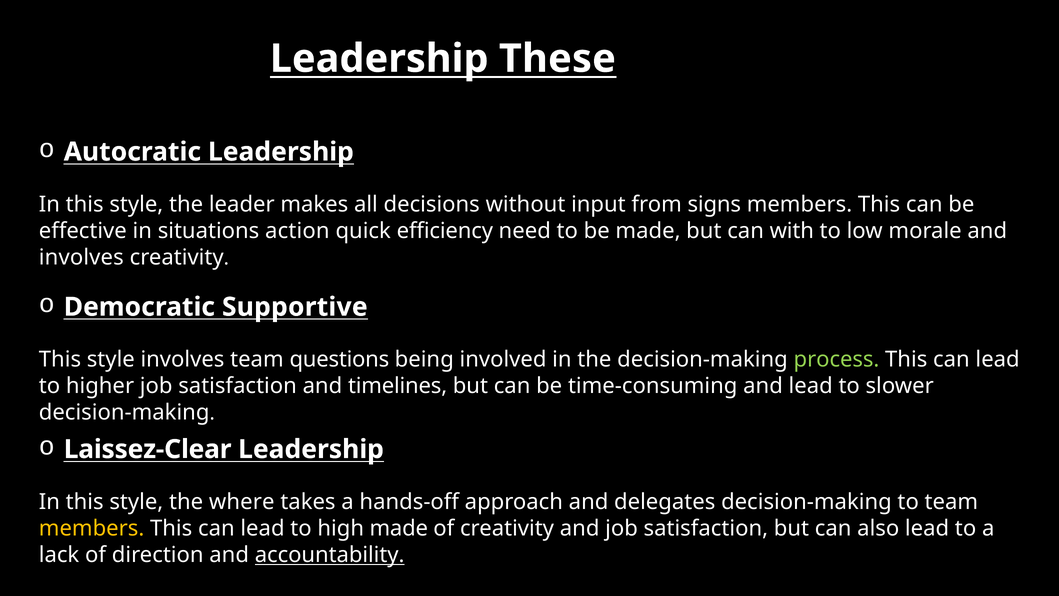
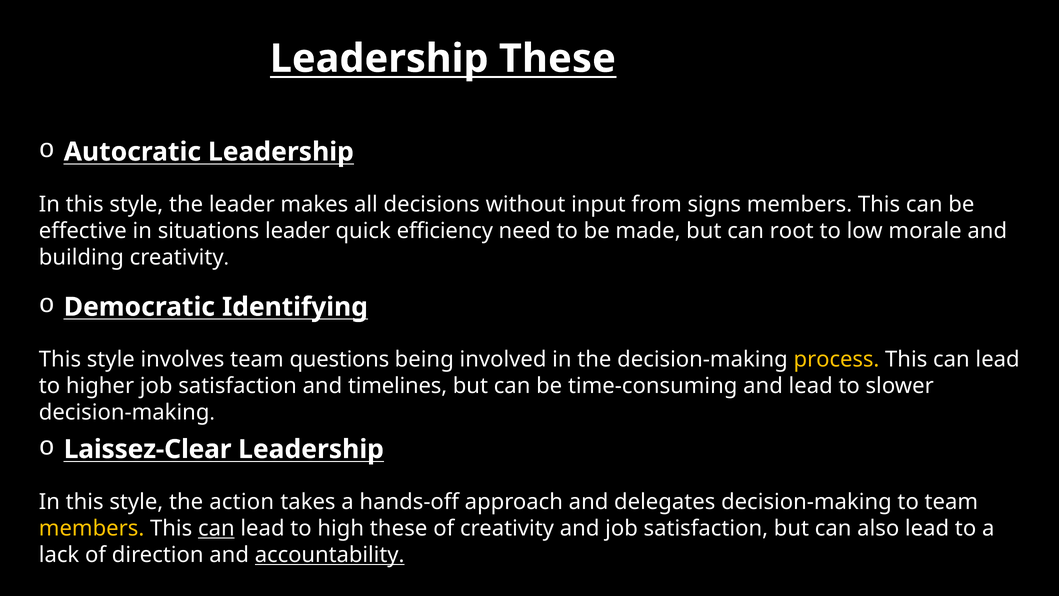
situations action: action -> leader (298, 231)
with: with -> root (792, 231)
involves: involves -> building (81, 257)
Supportive: Supportive -> Identifying (295, 307)
process colour: light green -> yellow (837, 359)
where: where -> action (242, 502)
can underline: none -> present (216, 528)
high made: made -> these (399, 528)
